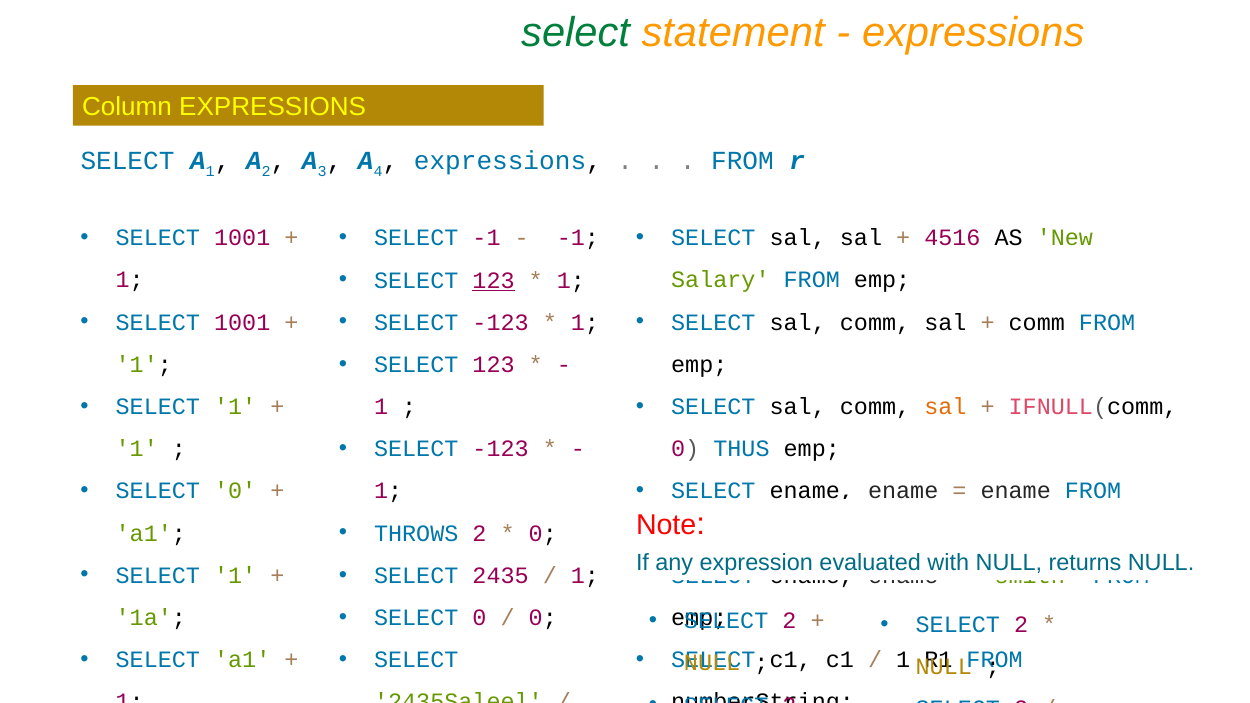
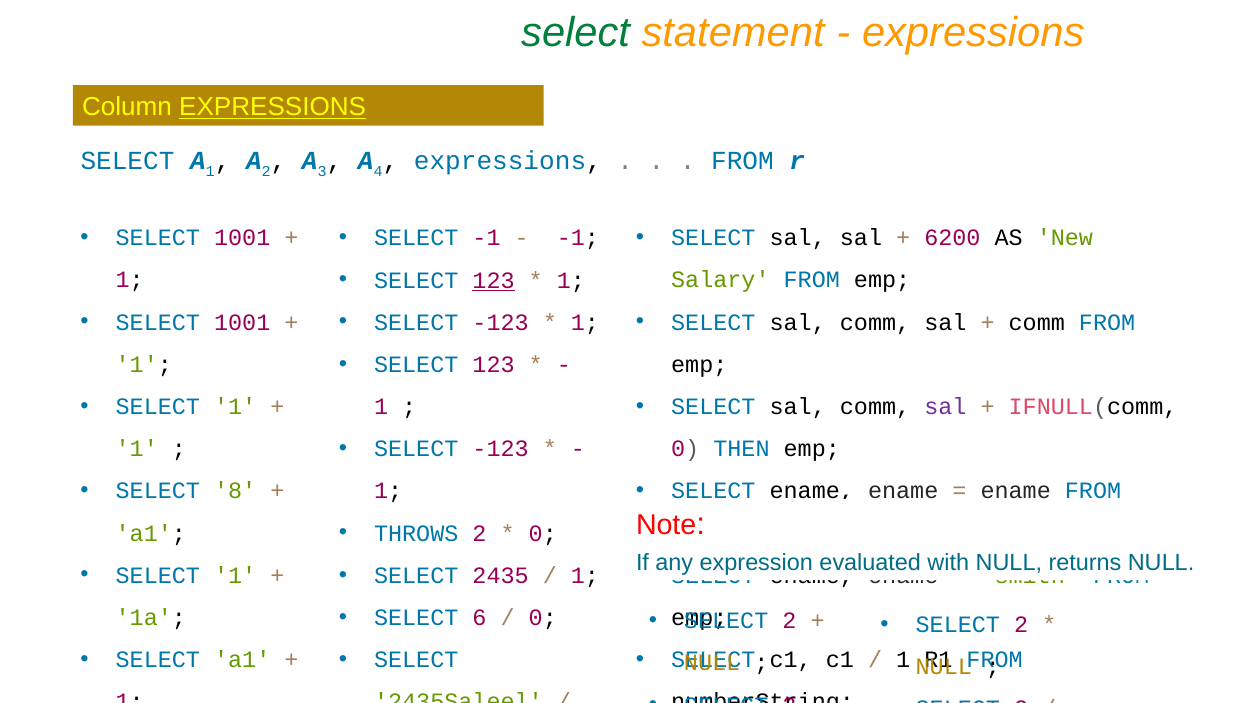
EXPRESSIONS underline: none -> present (273, 107)
4516: 4516 -> 6200 (952, 238)
sal colour: orange -> purple (945, 407)
THUS: THUS -> THEN (741, 449)
0: 0 -> 8 (235, 491)
0: 0 -> 6 (480, 618)
